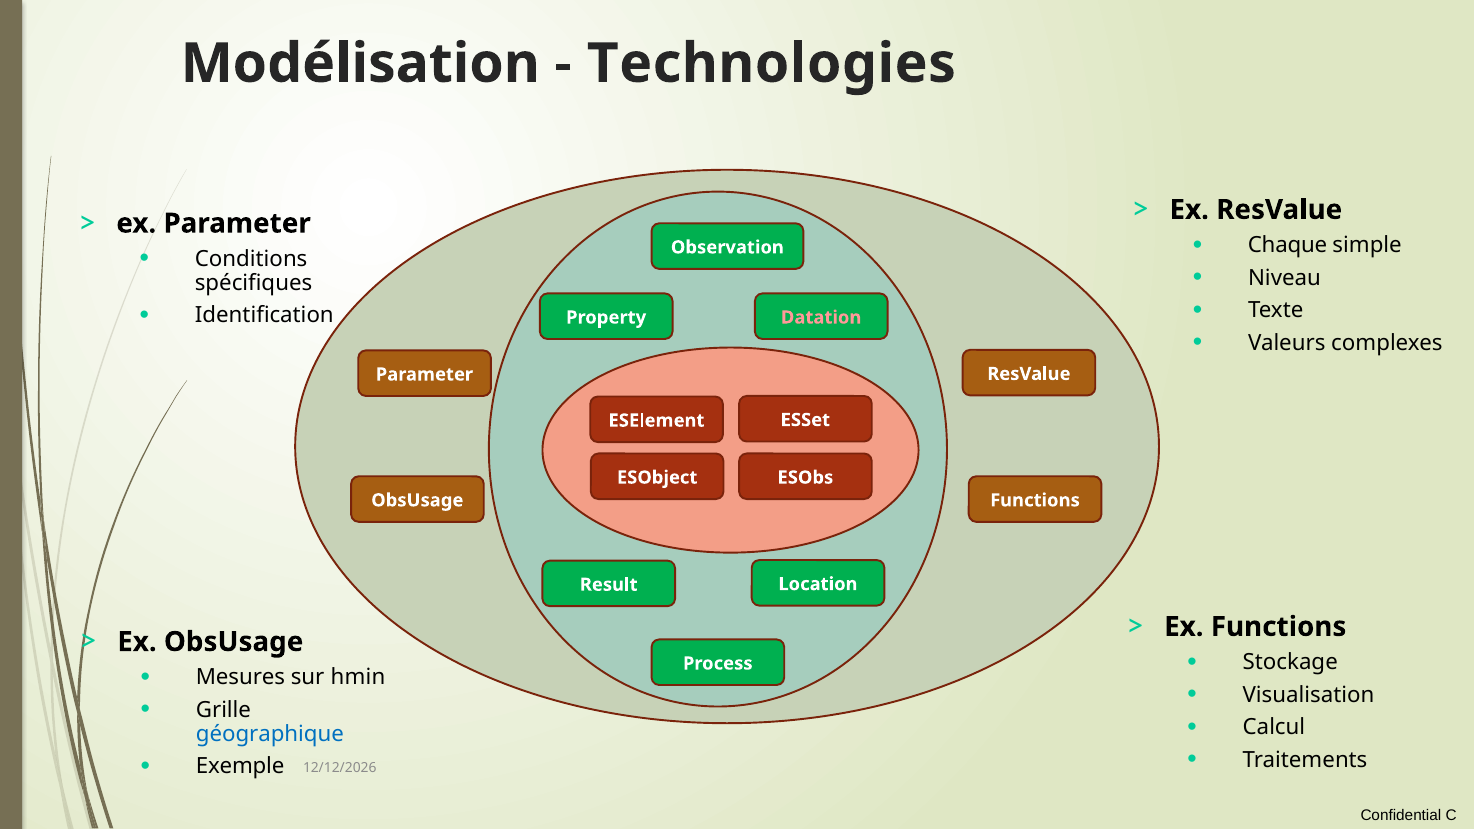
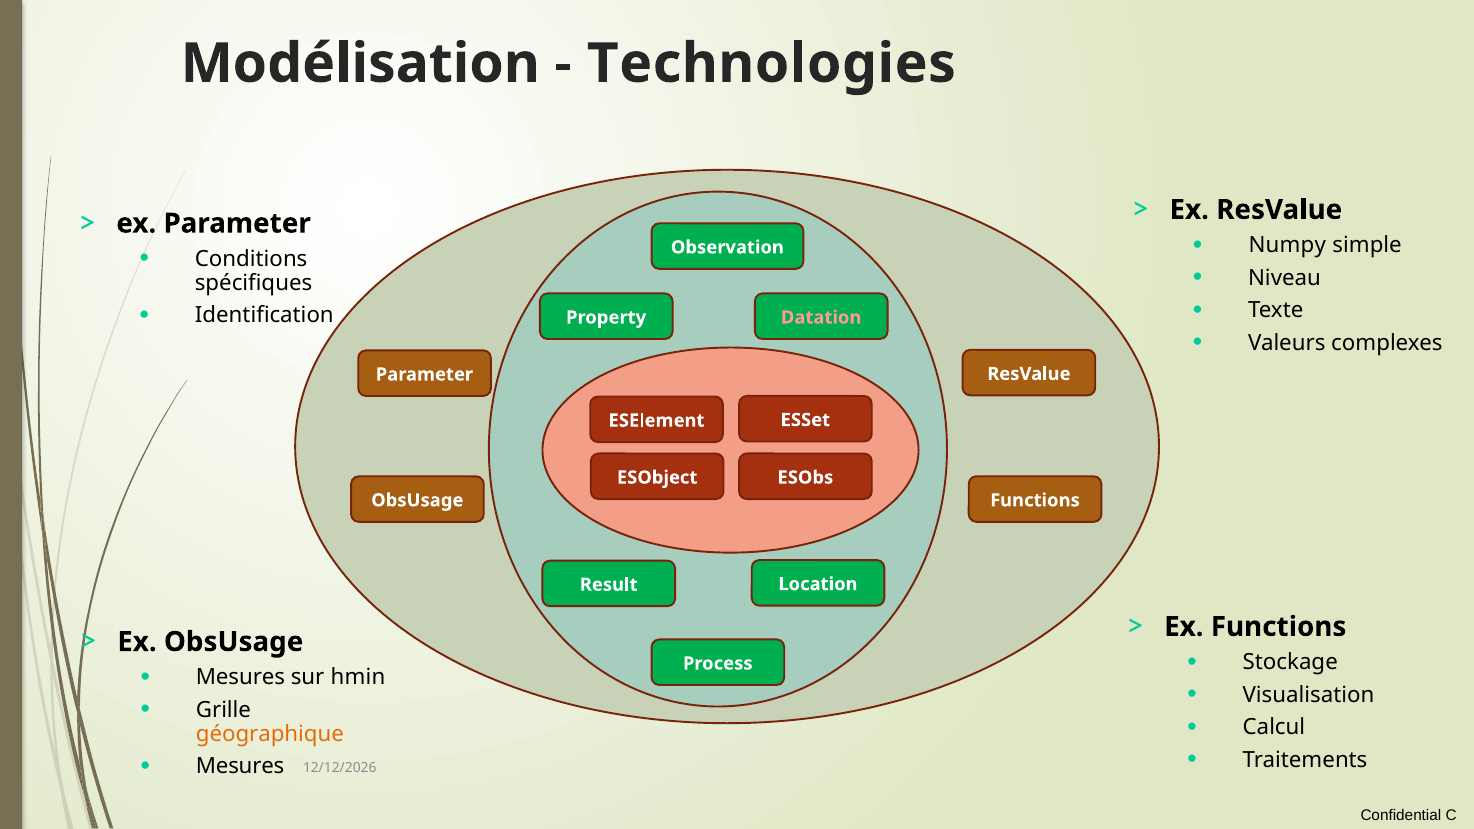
Chaque: Chaque -> Numpy (1287, 245)
géographique colour: blue -> orange (270, 734)
Exemple: Exemple -> Mesures (240, 767)
